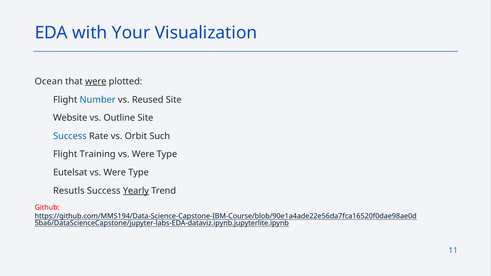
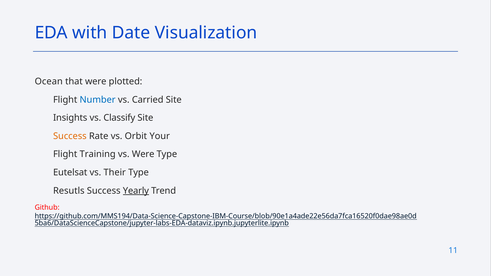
Your: Your -> Date (131, 33)
were underline: present -> none (96, 82)
Reused: Reused -> Carried (148, 100)
Website: Website -> Insights (70, 118)
Outline: Outline -> Classify (119, 118)
Success colour: blue -> orange (70, 136)
Such: Such -> Your (160, 136)
Were: Were -> Their (115, 173)
